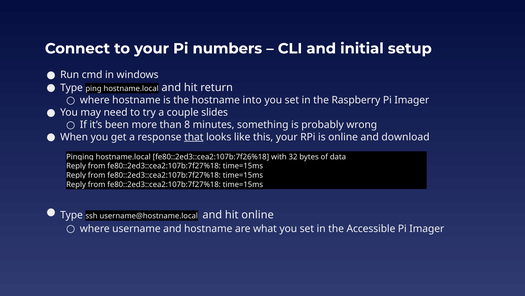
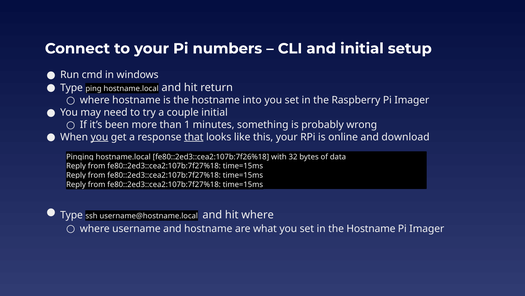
couple slides: slides -> initial (215, 112)
8: 8 -> 1 (187, 124)
you underline: none -> present (99, 137)
hit online: online -> where (258, 214)
in the Accessible: Accessible -> Hostname (371, 228)
